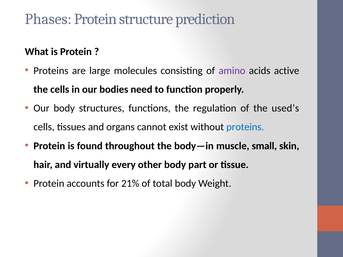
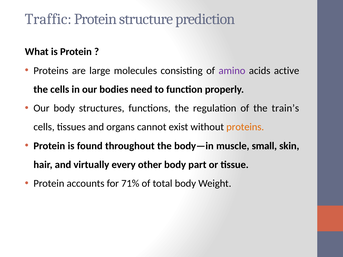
Phases: Phases -> Traffic (48, 19)
used’s: used’s -> train’s (285, 108)
proteins colour: blue -> orange (245, 127)
21%: 21% -> 71% (130, 184)
